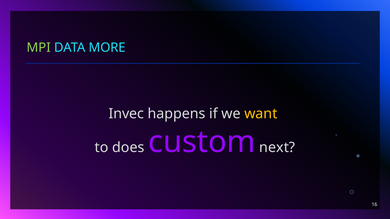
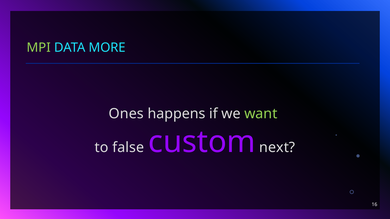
Invec: Invec -> Ones (126, 114)
want colour: yellow -> light green (261, 114)
does: does -> false (128, 148)
